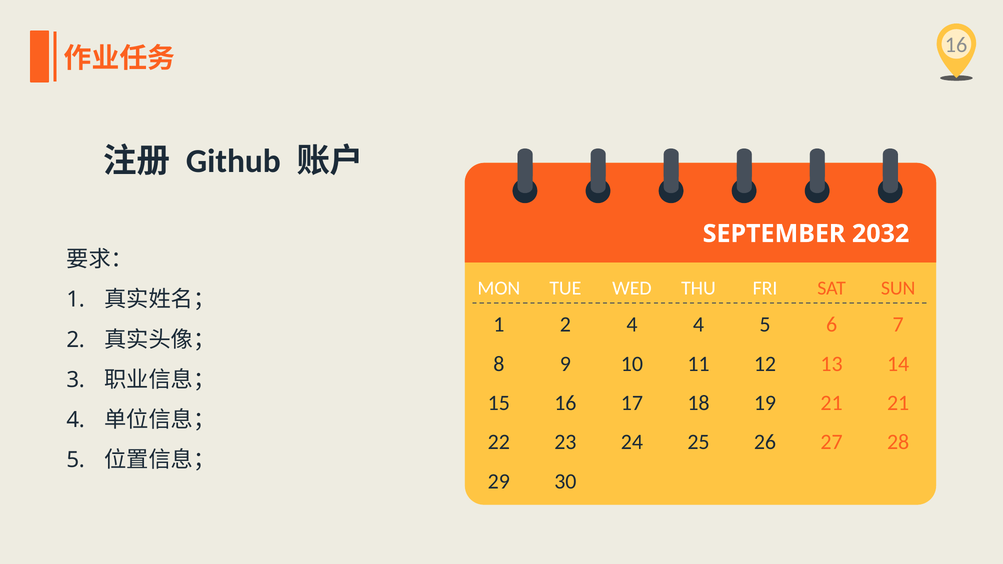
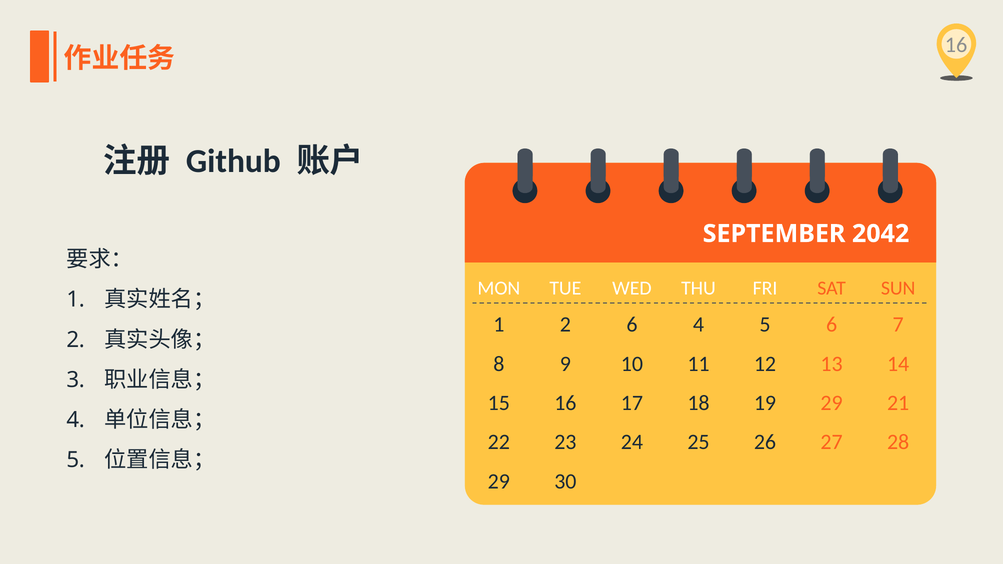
2032: 2032 -> 2042 (881, 234)
2 4: 4 -> 6 (632, 325)
19 21: 21 -> 29 (832, 403)
